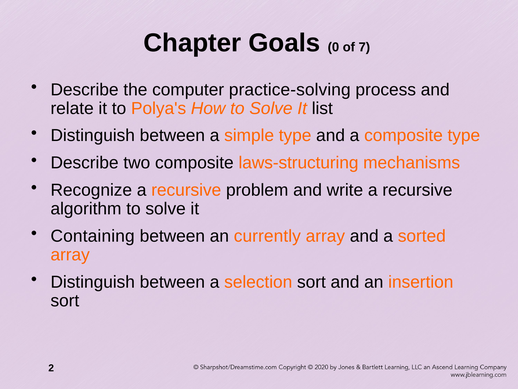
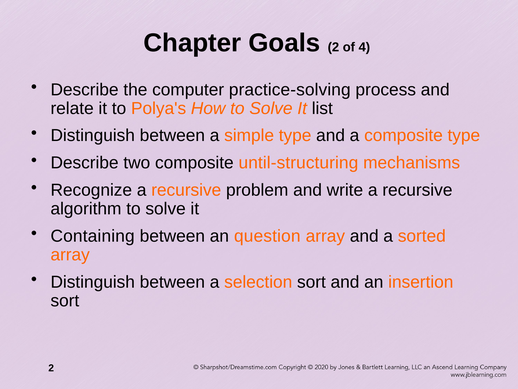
Goals 0: 0 -> 2 (333, 47)
7: 7 -> 4 (364, 47)
laws-structuring: laws-structuring -> until-structuring (298, 163)
currently: currently -> question (267, 236)
